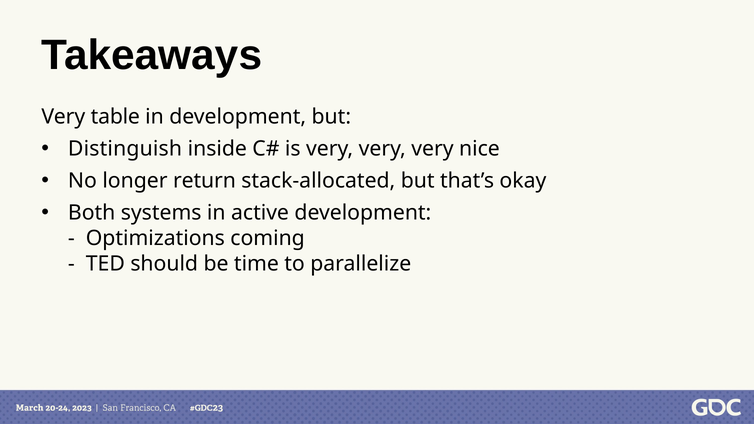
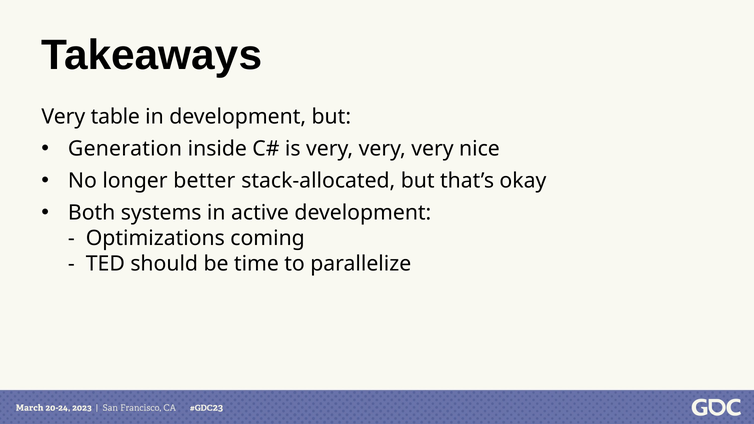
Distinguish: Distinguish -> Generation (125, 149)
return: return -> better (204, 181)
